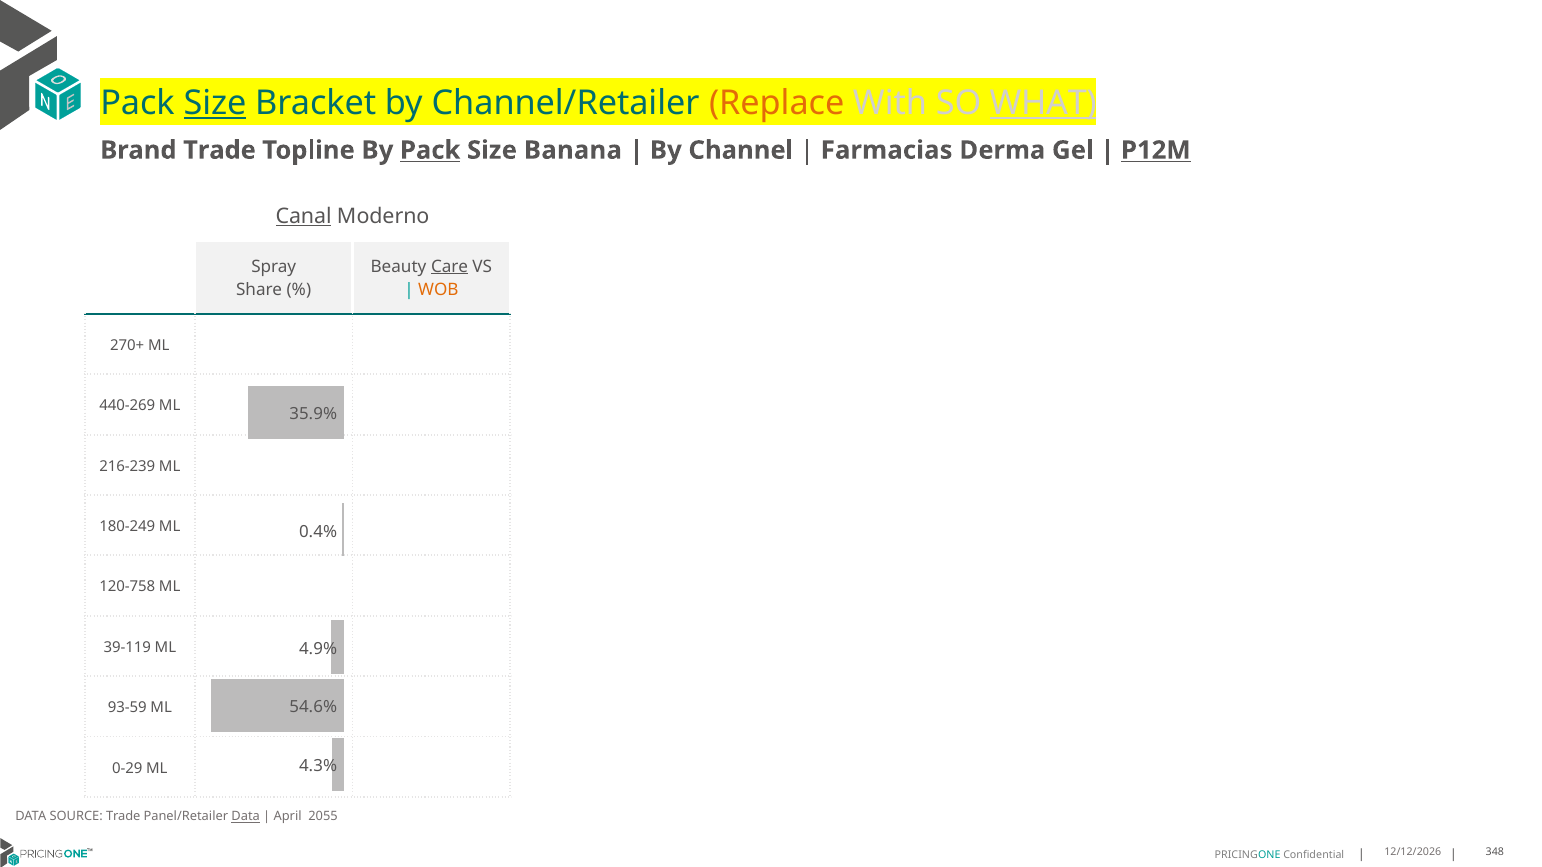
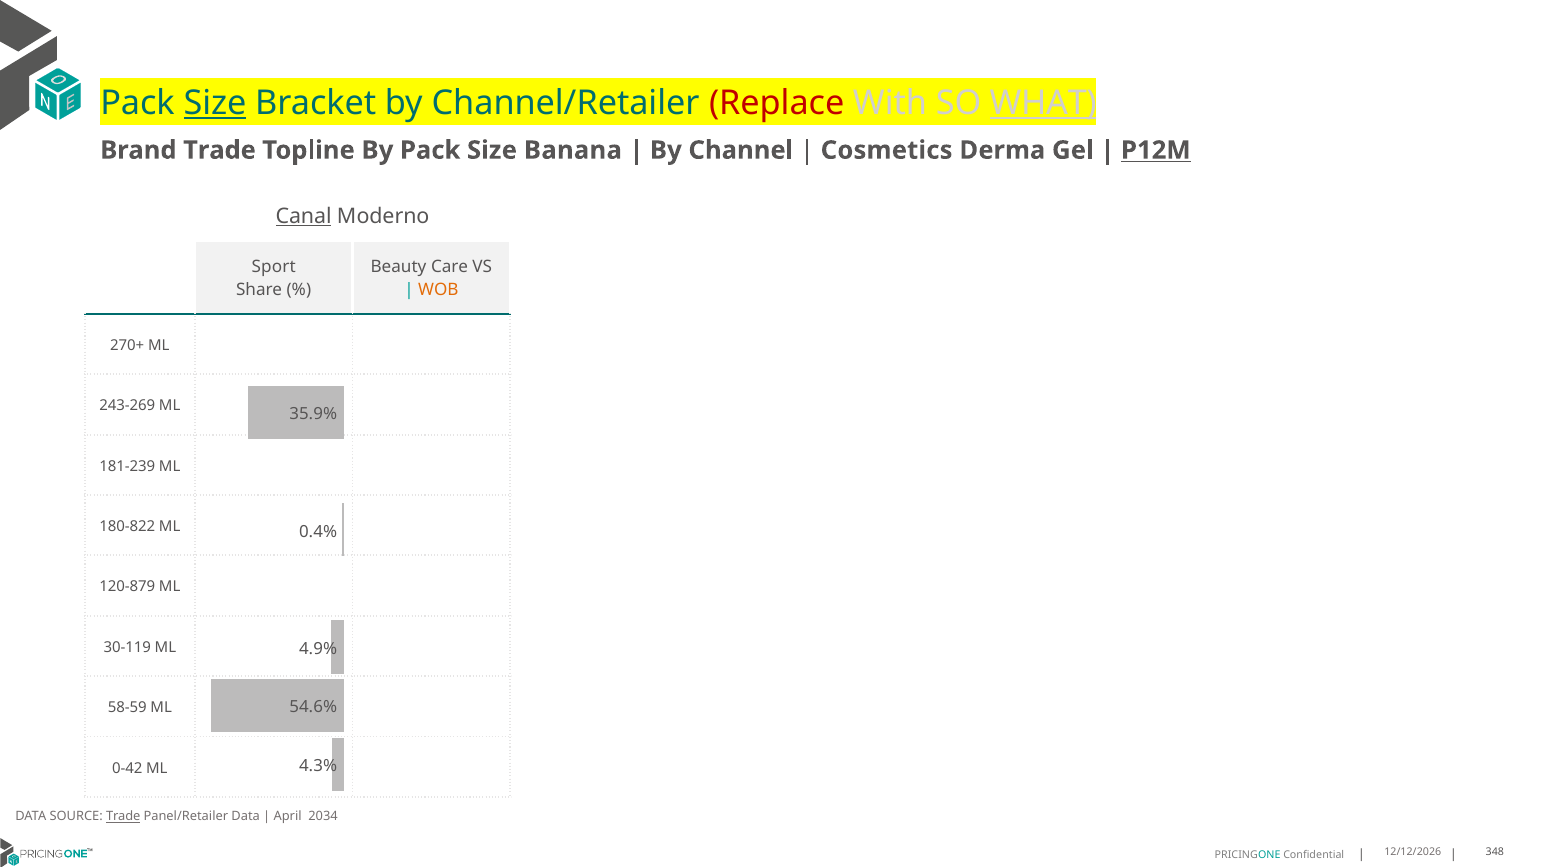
Replace colour: orange -> red (777, 104)
Pack underline: present -> none (430, 150)
Farmacias: Farmacias -> Cosmetics (887, 150)
Spray: Spray -> Sport (274, 267)
Care underline: present -> none (449, 267)
440-269: 440-269 -> 243-269 (127, 406)
216-239: 216-239 -> 181-239 (127, 466)
180-249: 180-249 -> 180-822 (127, 527)
120-758: 120-758 -> 120-879 (127, 587)
39-119: 39-119 -> 30-119 (127, 648)
93-59: 93-59 -> 58-59 (127, 708)
0-29: 0-29 -> 0-42 (127, 768)
Trade underline: none -> present (123, 817)
Data underline: present -> none (246, 817)
2055: 2055 -> 2034 (323, 817)
